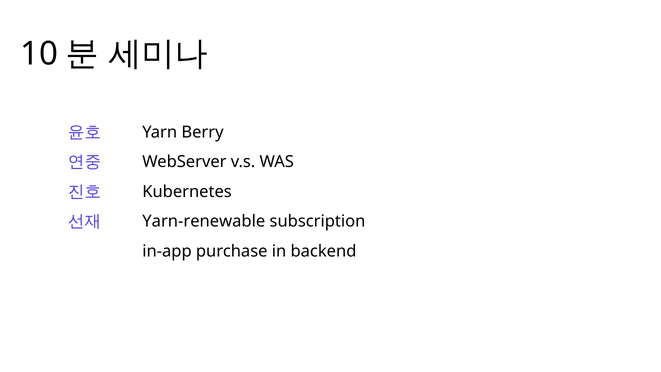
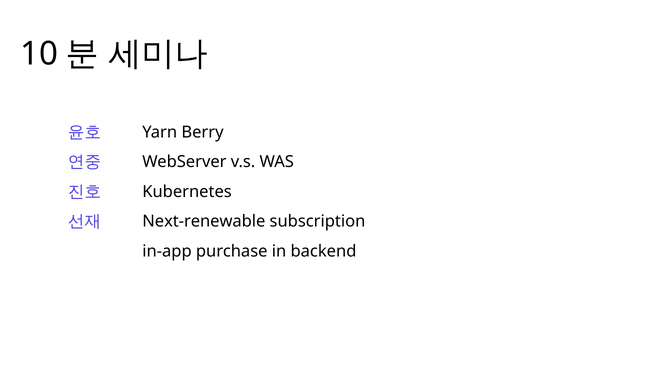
Yarn-renewable: Yarn-renewable -> Next-renewable (204, 221)
